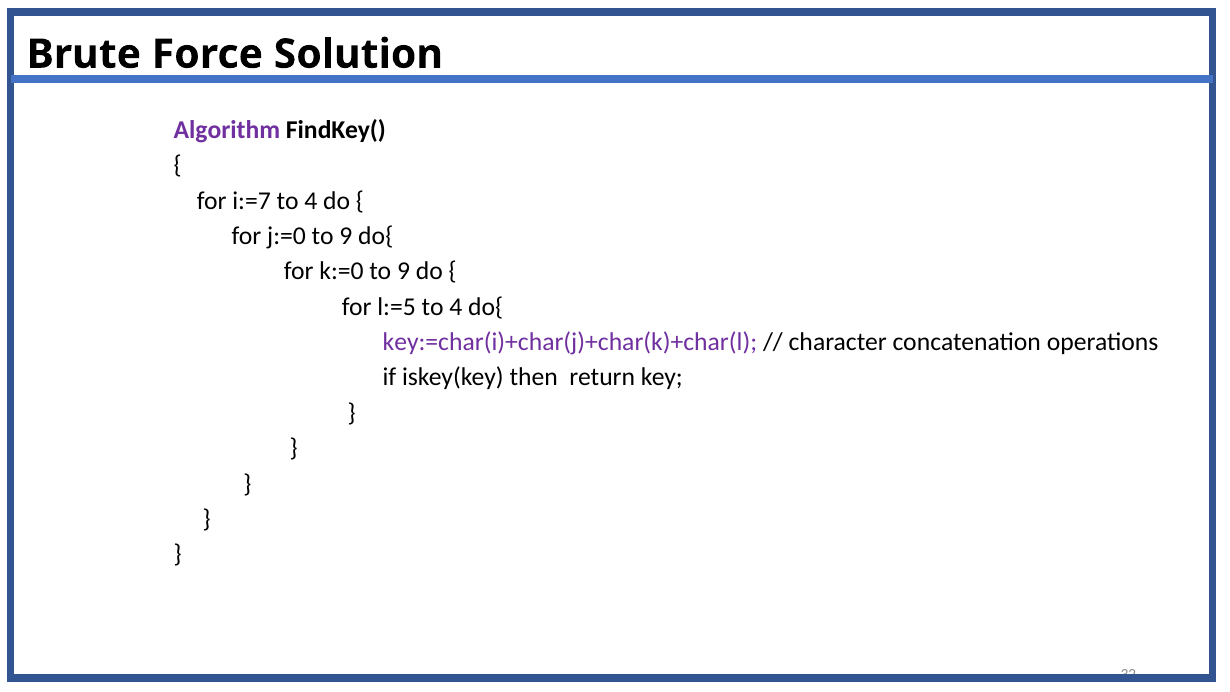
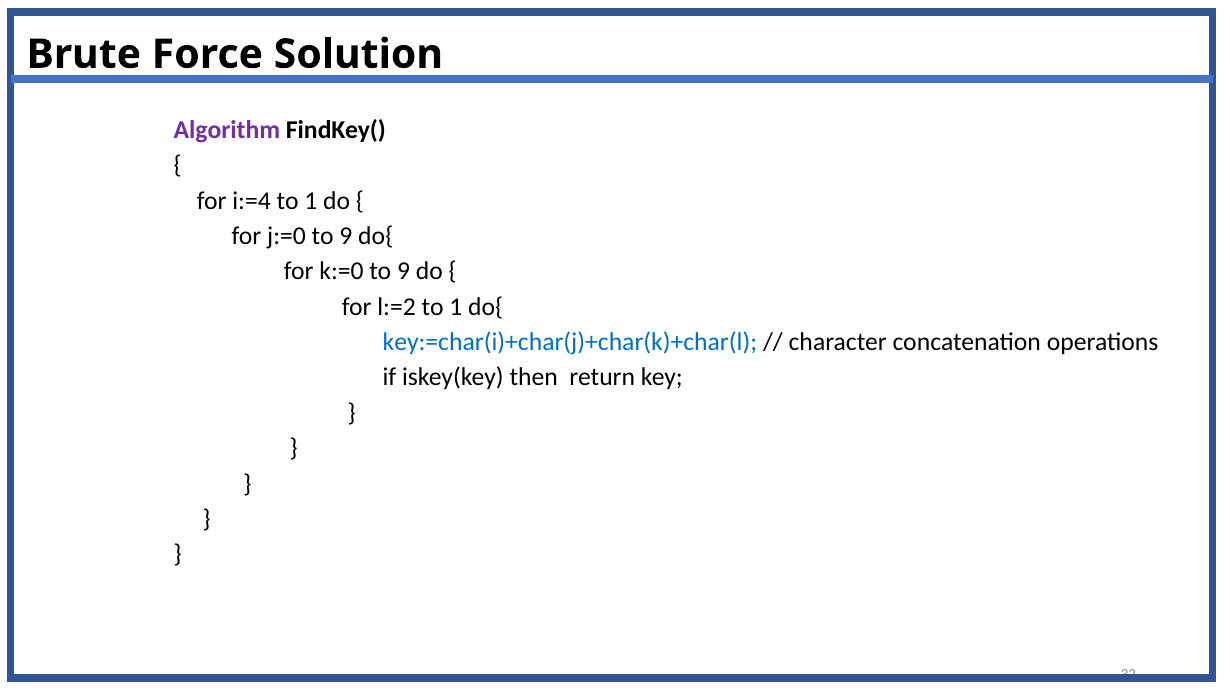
i:=7: i:=7 -> i:=4 (252, 201)
4: 4 -> 1 (311, 201)
l:=5: l:=5 -> l:=2 (397, 307)
4: 4 -> 1 (456, 307)
key:=char(i)+char(j)+char(k)+char(l colour: purple -> blue (570, 342)
